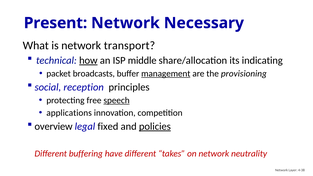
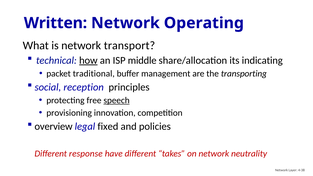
Present: Present -> Written (55, 23)
Necessary: Necessary -> Operating (204, 23)
broadcasts: broadcasts -> traditional (94, 74)
management underline: present -> none (166, 74)
provisioning: provisioning -> transporting (244, 74)
applications: applications -> provisioning (69, 113)
policies underline: present -> none (155, 126)
buffering: buffering -> response (86, 154)
